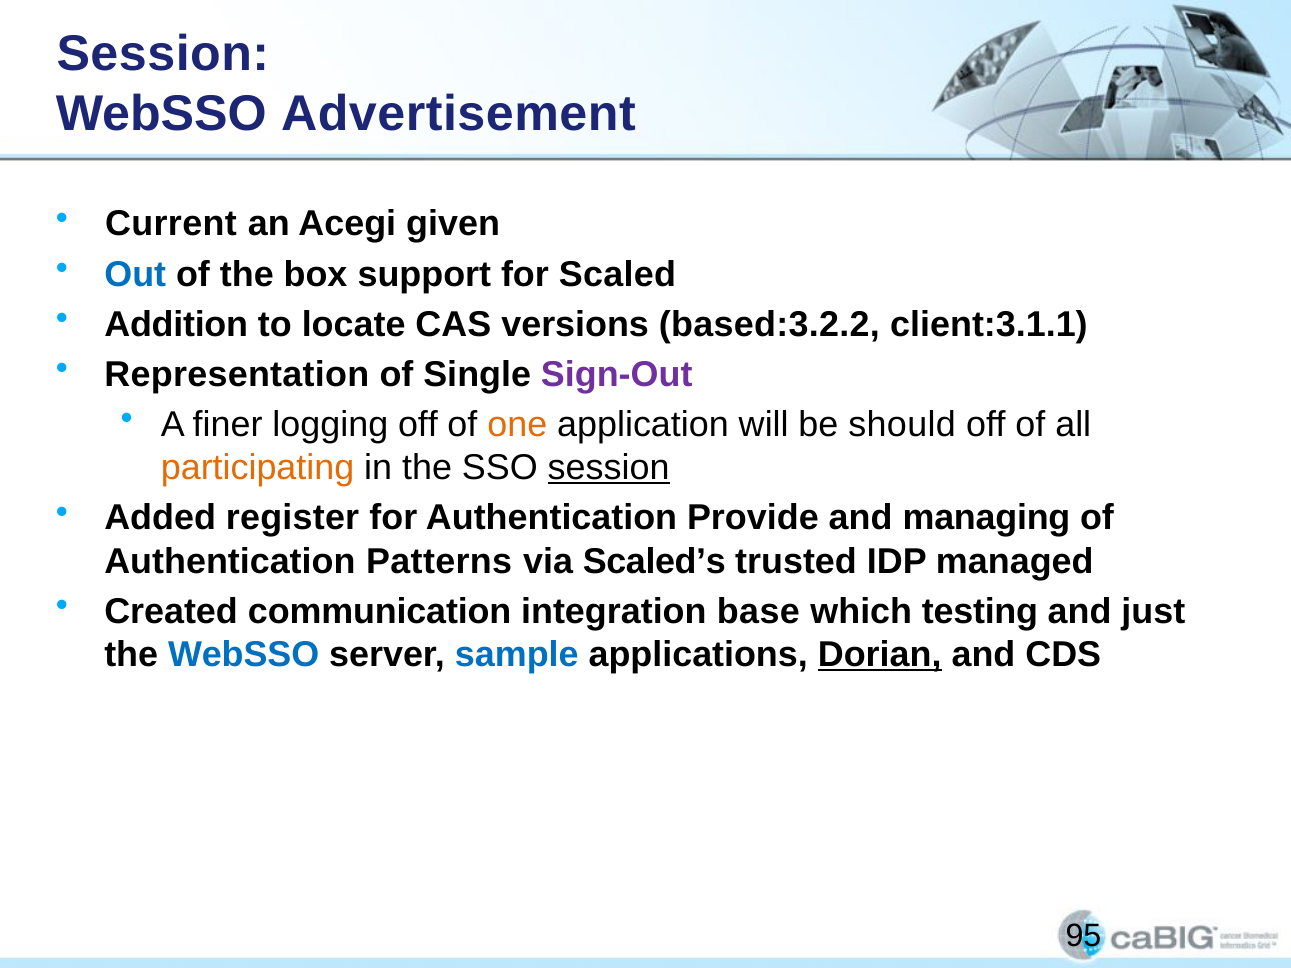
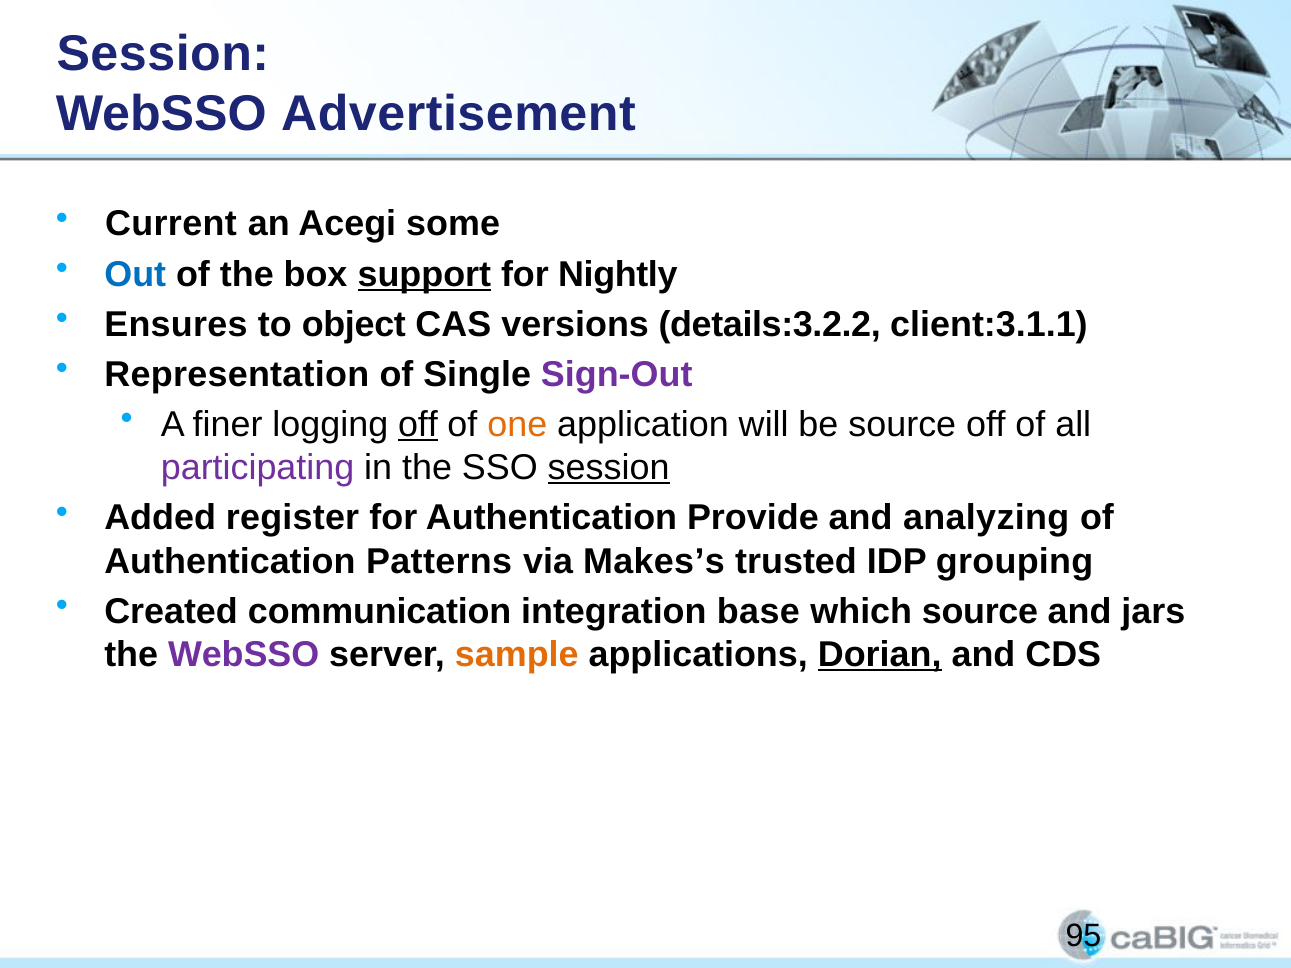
given: given -> some (453, 224)
support underline: none -> present (424, 274)
Scaled: Scaled -> Nightly (618, 274)
Addition: Addition -> Ensures (176, 325)
locate: locate -> object (354, 325)
based:3.2.2: based:3.2.2 -> details:3.2.2 (770, 325)
off underline: none -> present (418, 425)
be should: should -> source (902, 425)
participating colour: orange -> purple (258, 468)
managing: managing -> analyzing (986, 518)
Scaled’s: Scaled’s -> Makes’s (654, 561)
managed: managed -> grouping (1015, 561)
which testing: testing -> source (980, 612)
just: just -> jars (1153, 612)
WebSSO colour: blue -> purple (244, 655)
sample colour: blue -> orange (517, 655)
